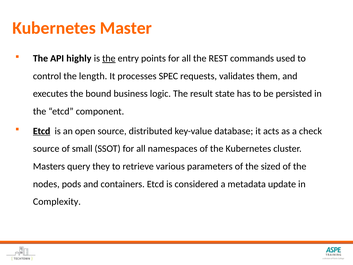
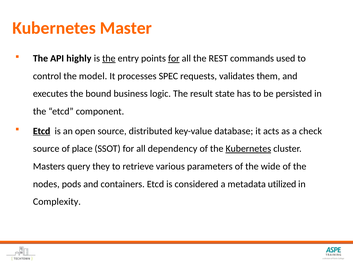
for underline: none -> present (174, 58)
length: length -> model (93, 76)
small: small -> place (82, 149)
namespaces: namespaces -> dependency (173, 149)
Kubernetes underline: none -> present (248, 149)
sized: sized -> wide (271, 166)
update: update -> utilized (282, 184)
